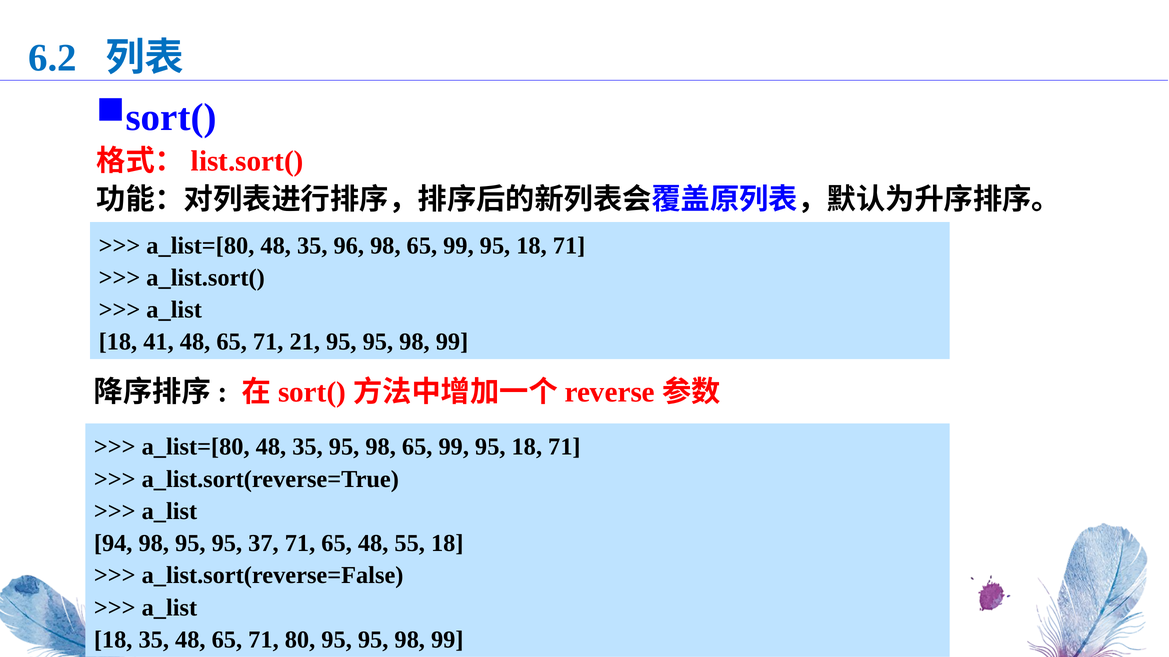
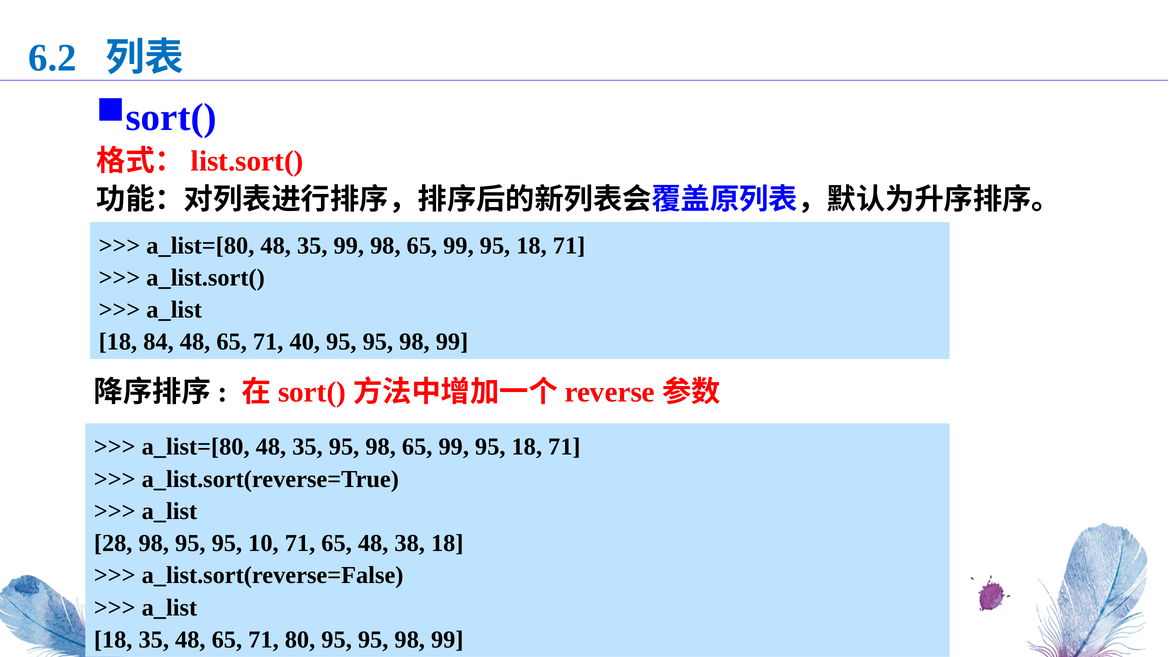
35 96: 96 -> 99 (349, 246)
41: 41 -> 84 (159, 342)
21: 21 -> 40 (305, 342)
94: 94 -> 28 (113, 544)
37: 37 -> 10 (263, 544)
55: 55 -> 38 (410, 544)
